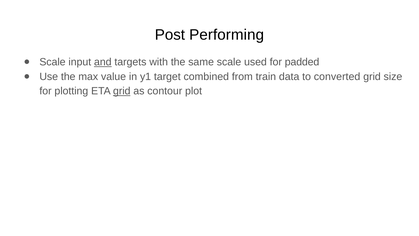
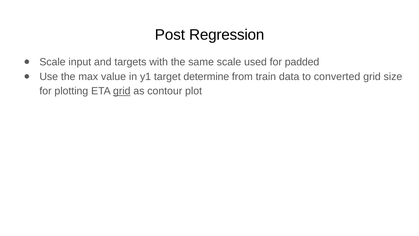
Performing: Performing -> Regression (227, 35)
and underline: present -> none (103, 62)
combined: combined -> determine (206, 76)
